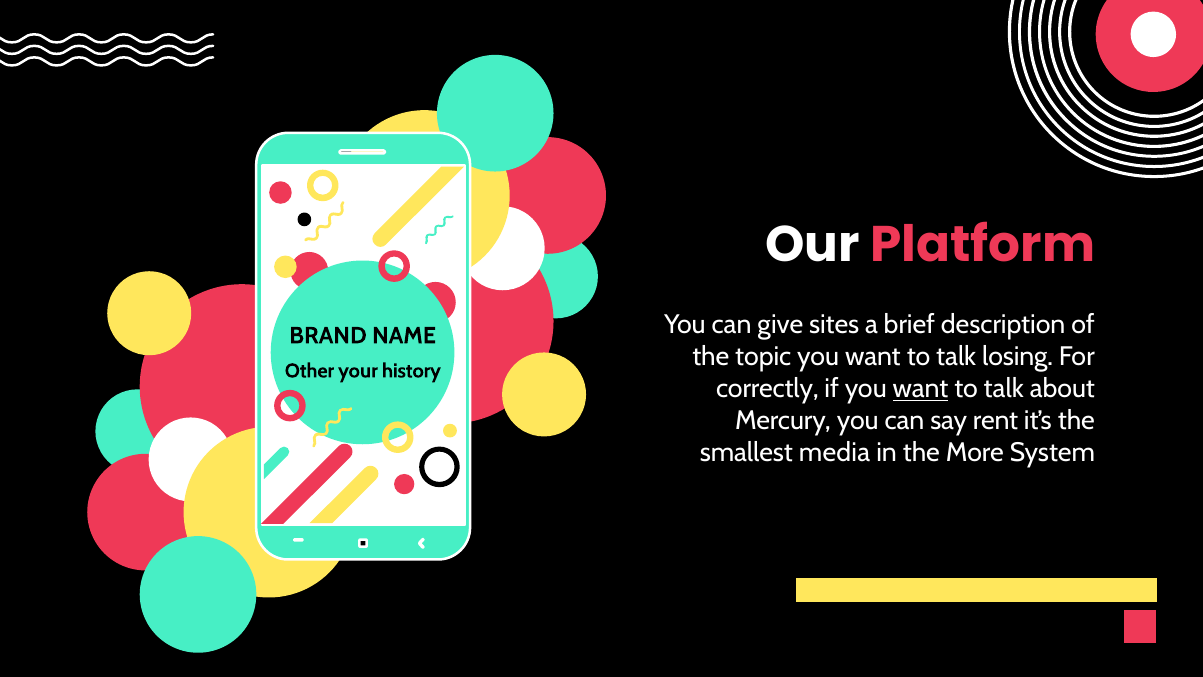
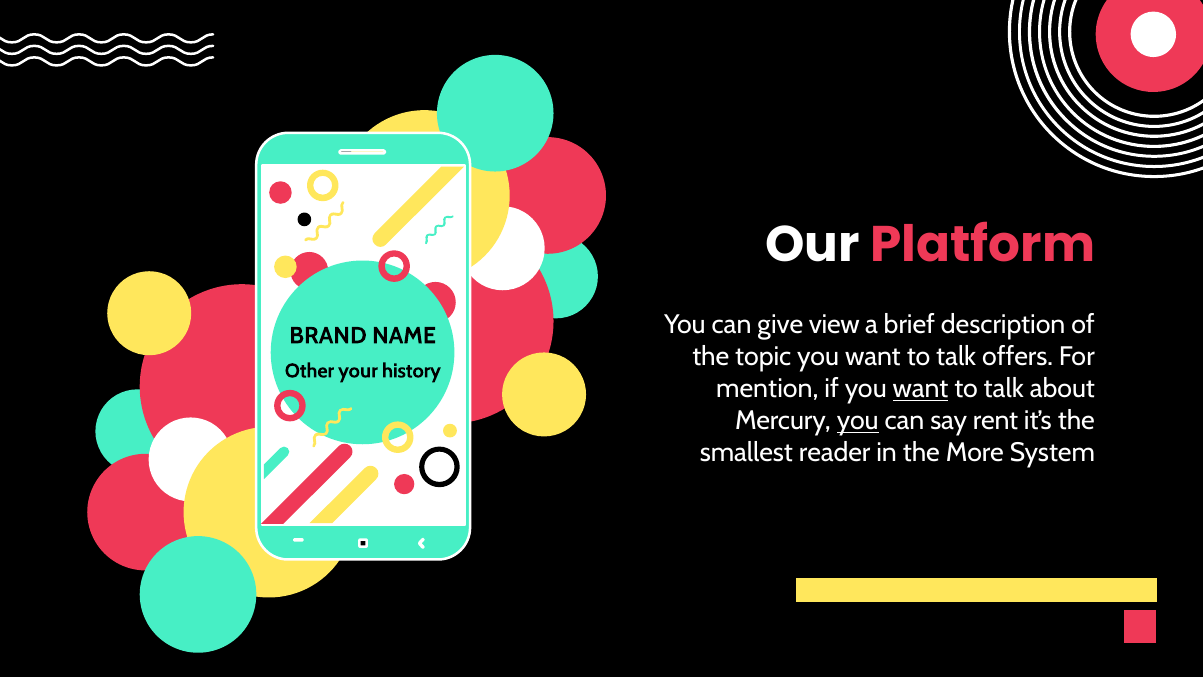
sites: sites -> view (834, 325)
losing: losing -> offers (1018, 357)
correctly: correctly -> mention (767, 389)
you underline: none -> present (858, 421)
media: media -> reader (835, 453)
